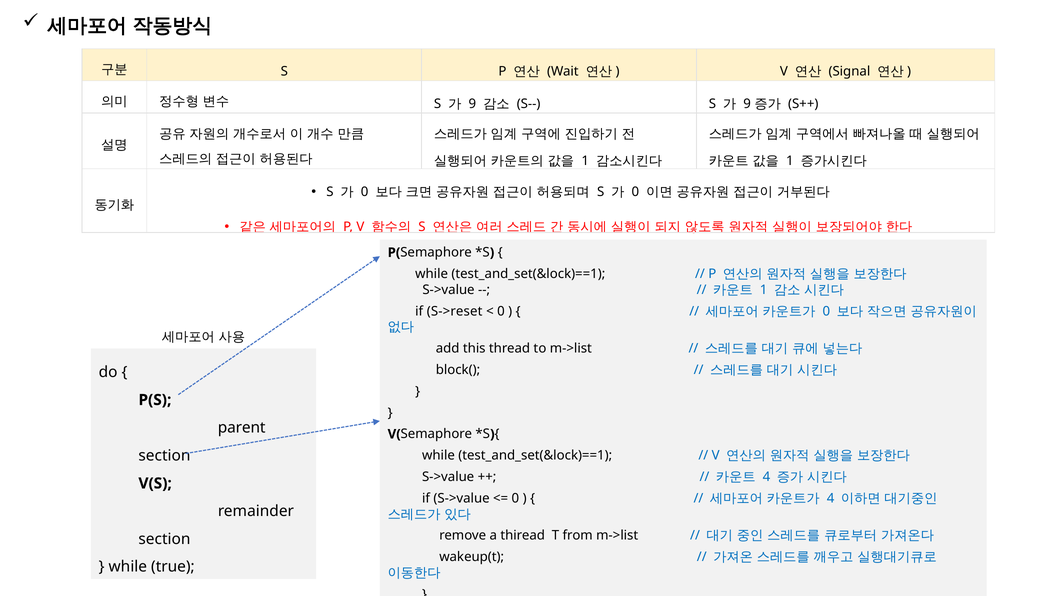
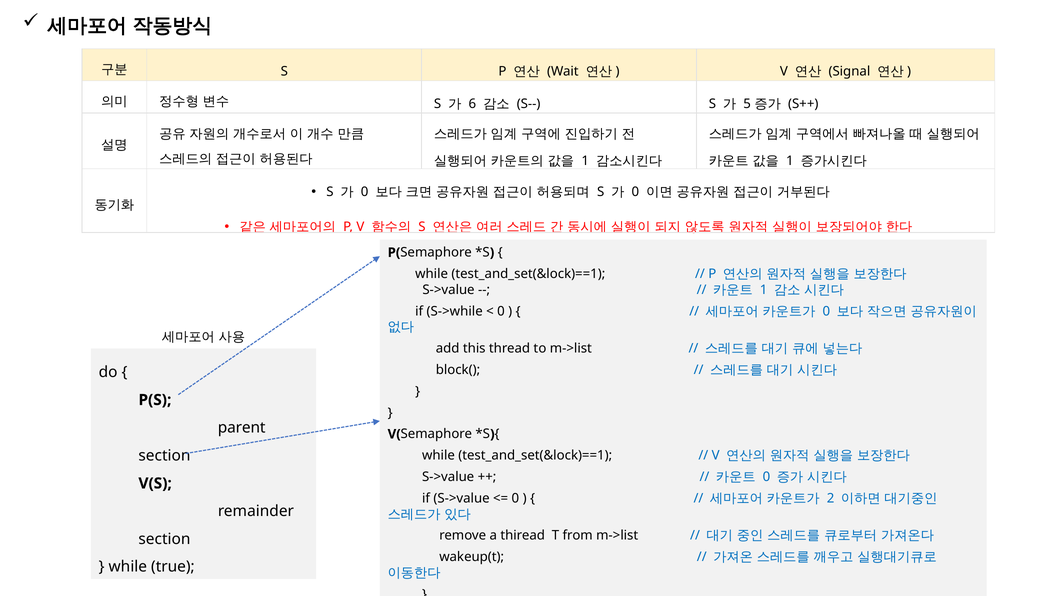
9: 9 -> 6 (472, 104)
9: 9 -> 5 (747, 104)
S->reset: S->reset -> S->while (455, 311)
4: 4 -> 0 (766, 477)
4: 4 -> 2 (831, 498)
